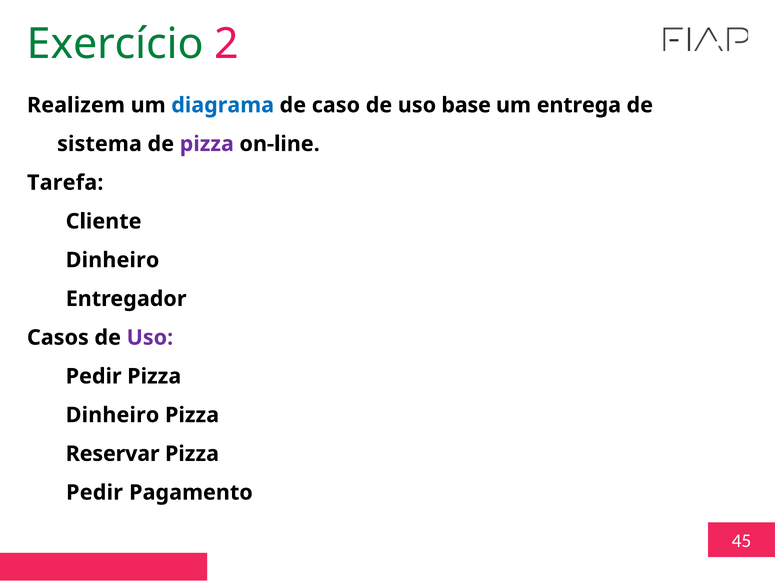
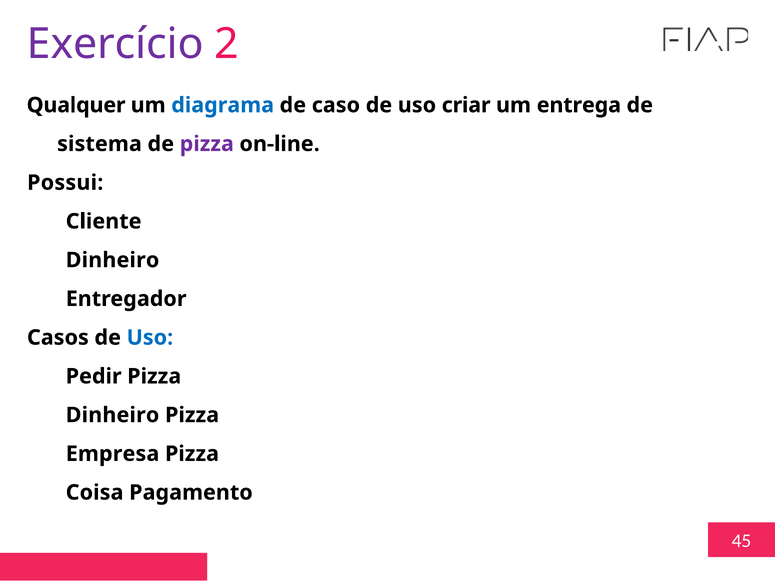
Exercício colour: green -> purple (115, 44)
Realizem: Realizem -> Qualquer (76, 105)
base: base -> criar (466, 105)
Tarefa: Tarefa -> Possui (65, 183)
Uso colour: purple -> blue (150, 338)
Reservar: Reservar -> Empresa (113, 454)
Pedir: Pedir -> Coisa (95, 493)
